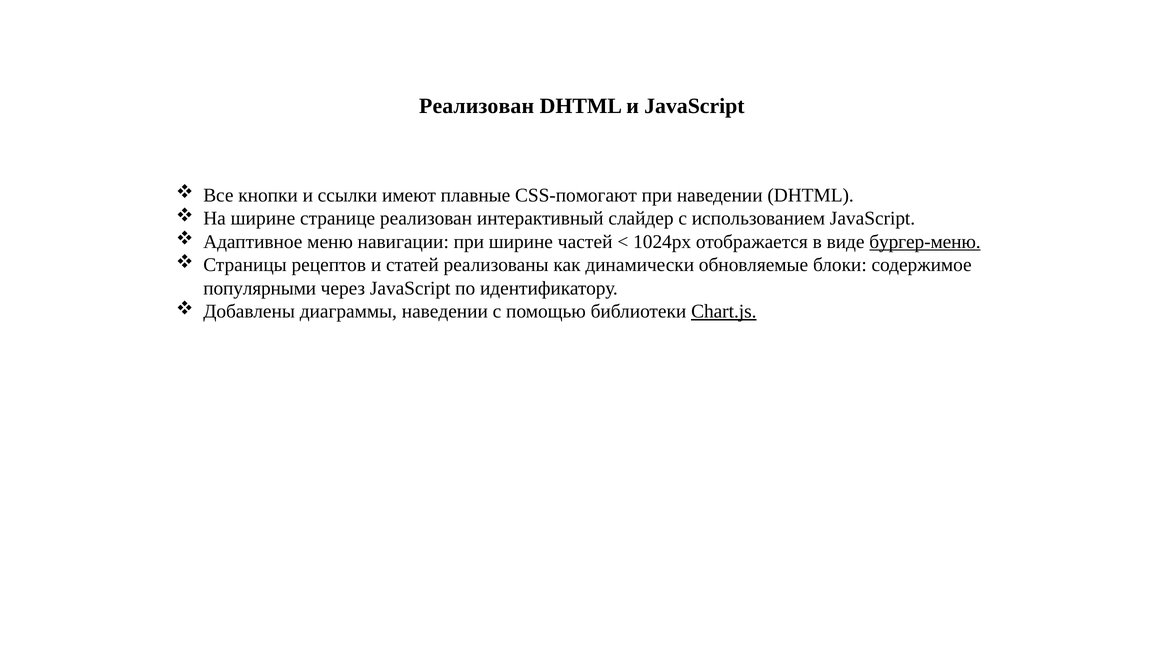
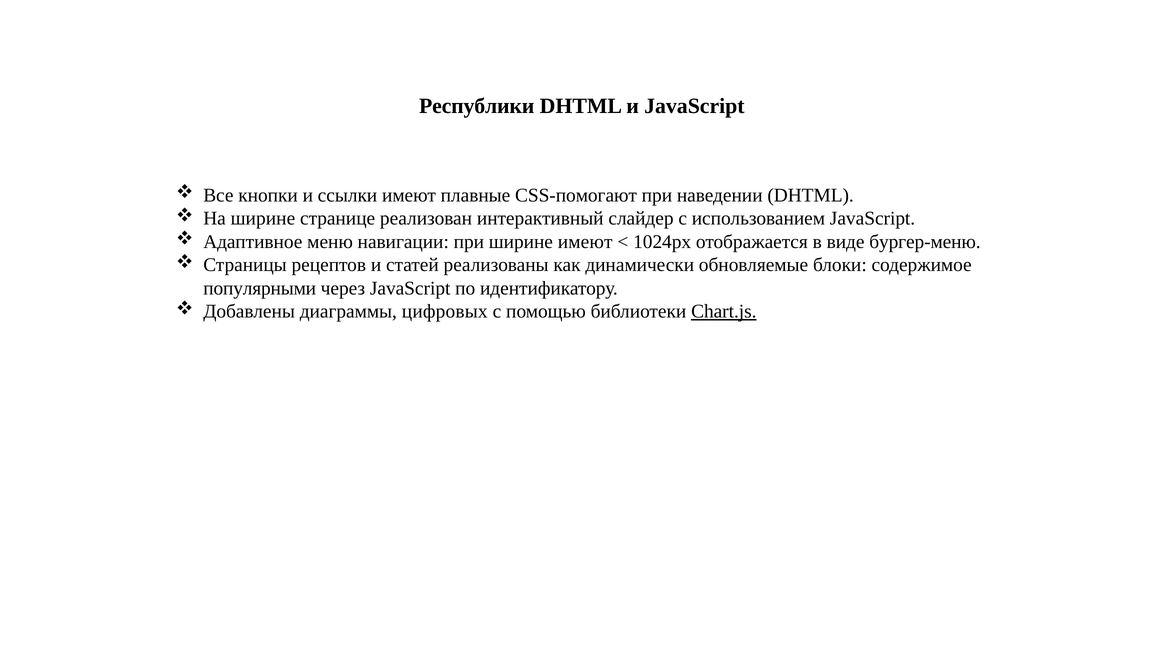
Реализован: Реализован -> Республики (477, 106)
ширине частей: частей -> имеют (585, 242)
бургер-меню underline: present -> none (925, 242)
диаграммы наведении: наведении -> цифровых (445, 312)
